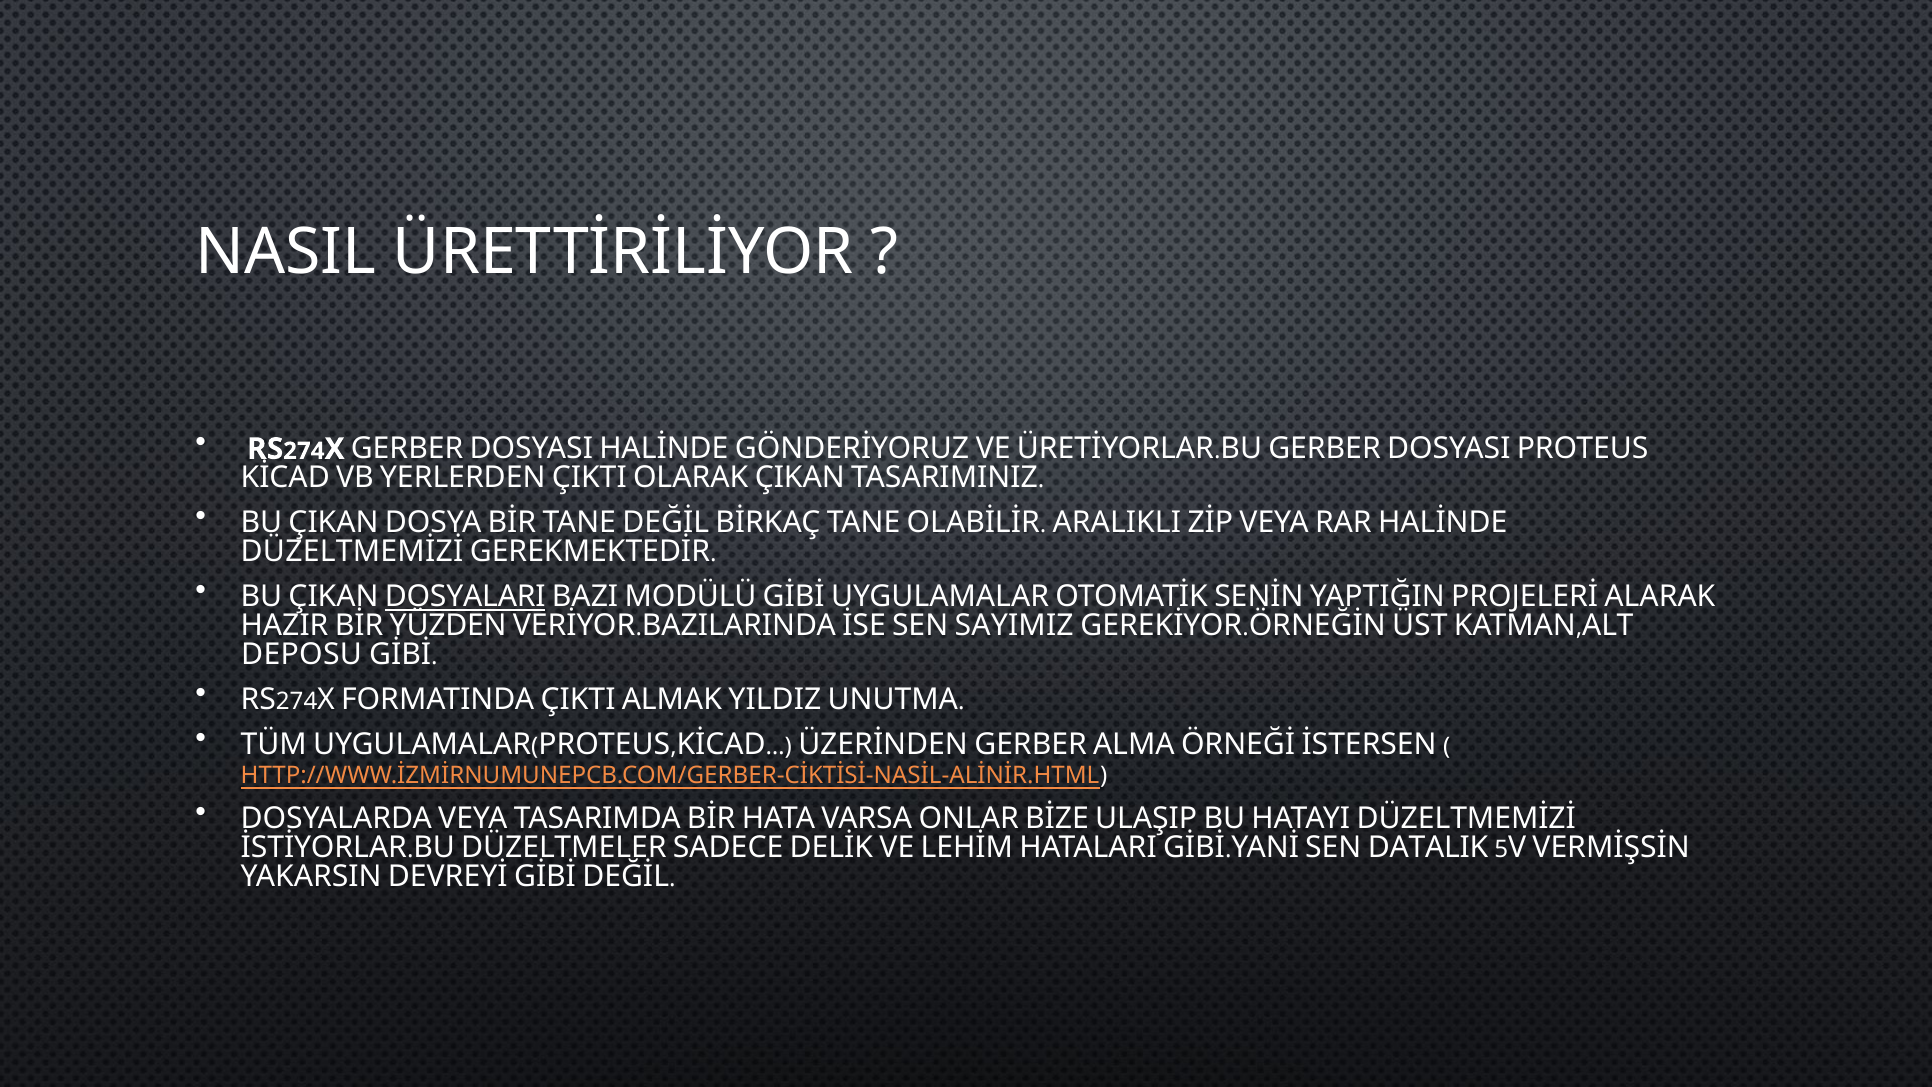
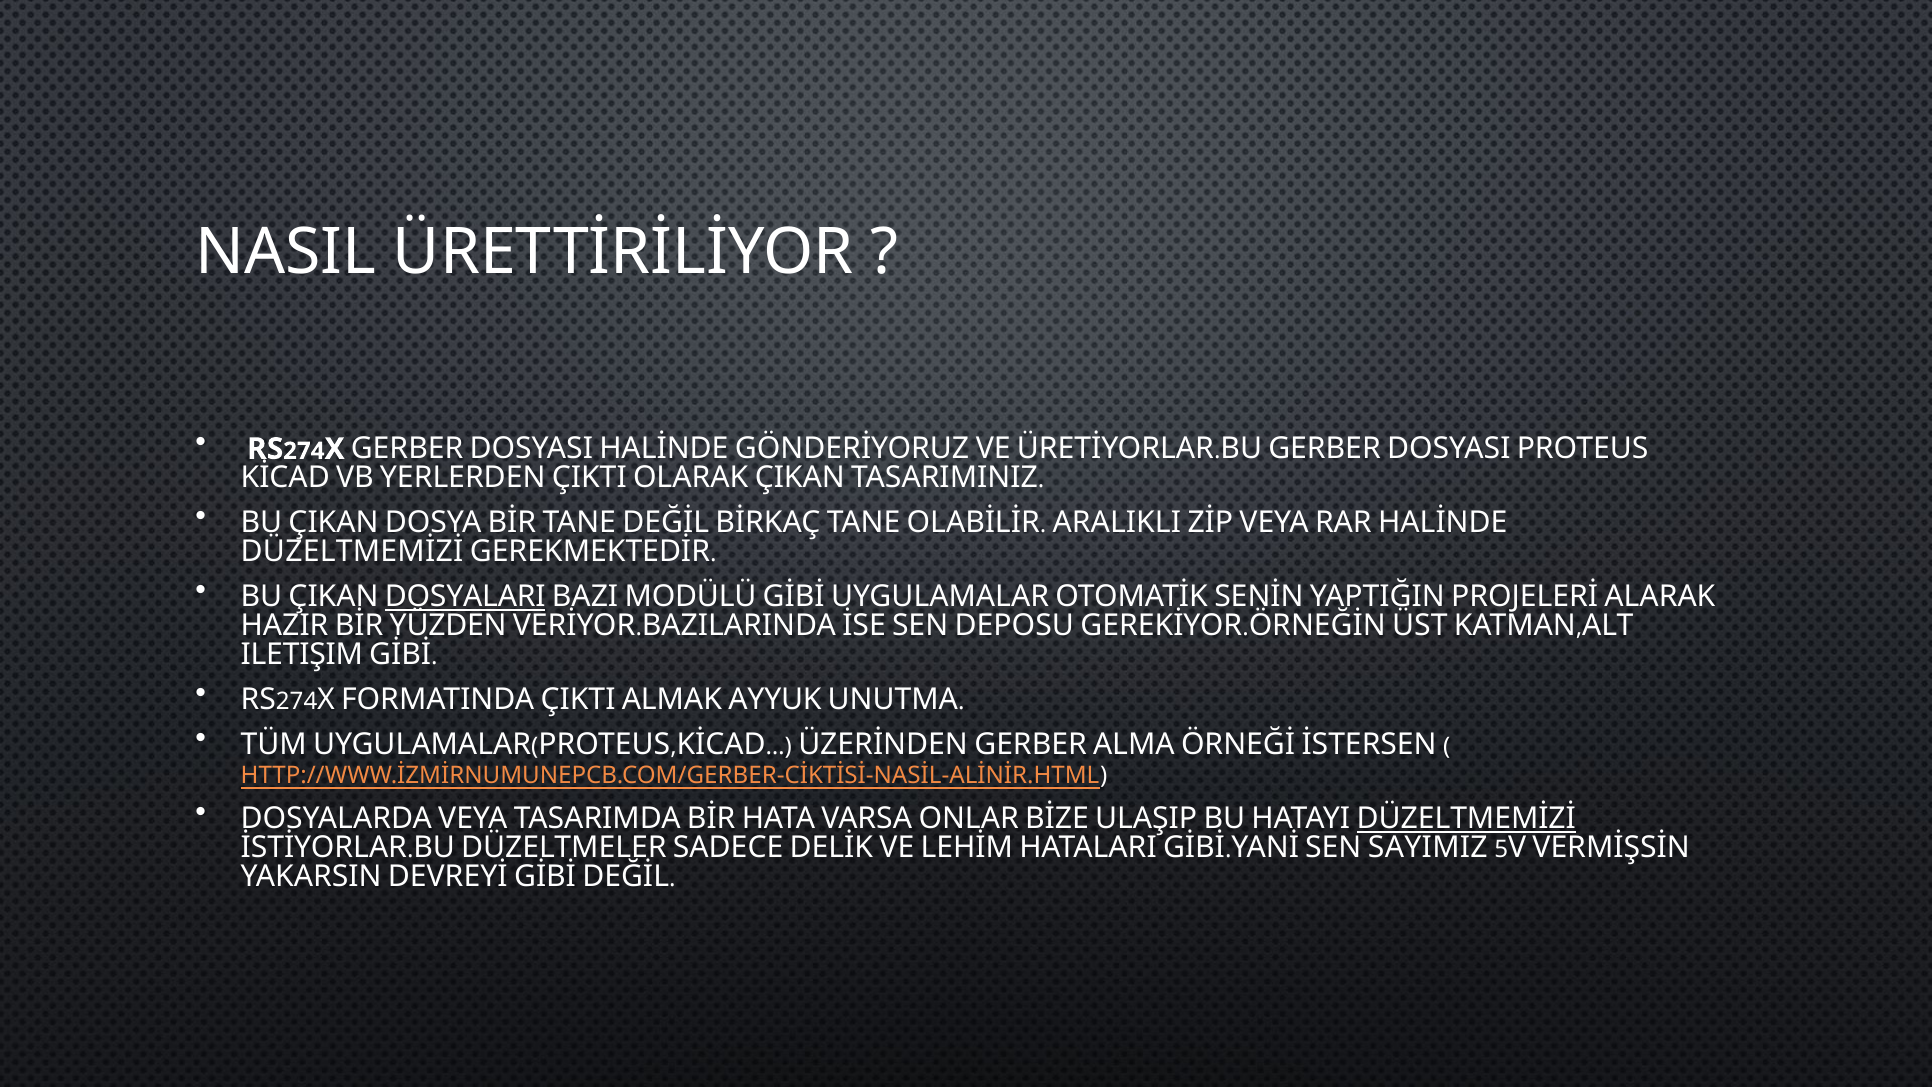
SAYIMIZ: SAYIMIZ -> DEPOSU (1014, 626)
DEPOSU: DEPOSU -> ILETIŞIM (302, 655)
YILDIZ: YILDIZ -> AYYUK (775, 700)
DÜZELTMEMİZİ underline: none -> present (1466, 819)
DATALIK: DATALIK -> SAYIMIZ (1428, 848)
